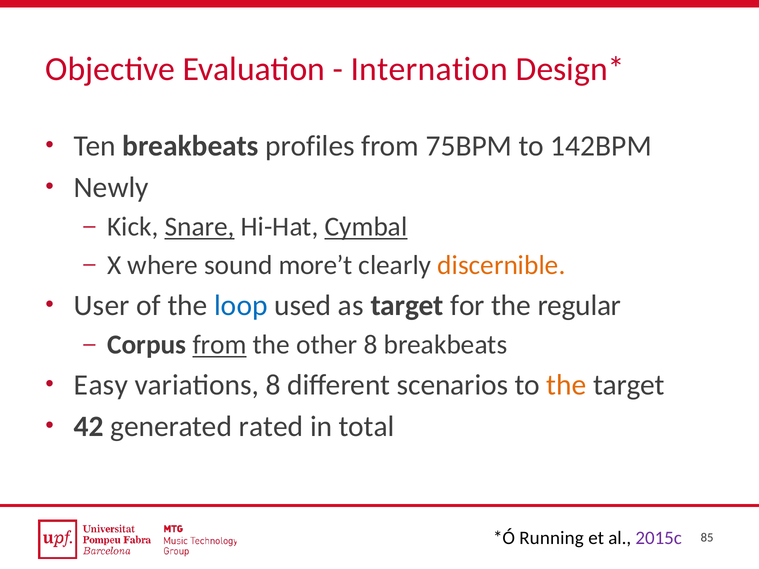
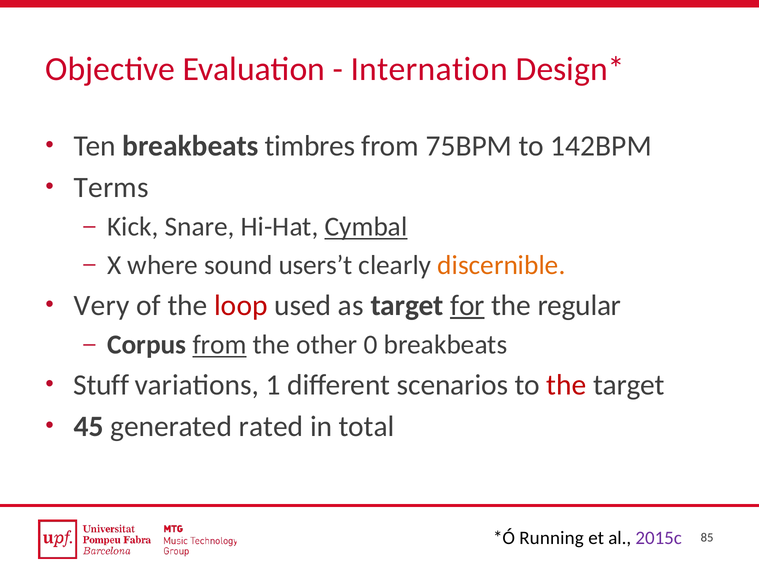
profiles: profiles -> timbres (310, 146)
Newly: Newly -> Terms (111, 188)
Snare underline: present -> none (200, 227)
more’t: more’t -> users’t (316, 265)
User: User -> Very (102, 306)
loop colour: blue -> red (241, 306)
for underline: none -> present (467, 306)
other 8: 8 -> 0 (371, 345)
Easy: Easy -> Stuff (101, 385)
variations 8: 8 -> 1 (273, 385)
the colour: orange -> red (566, 385)
42: 42 -> 45 (89, 427)
